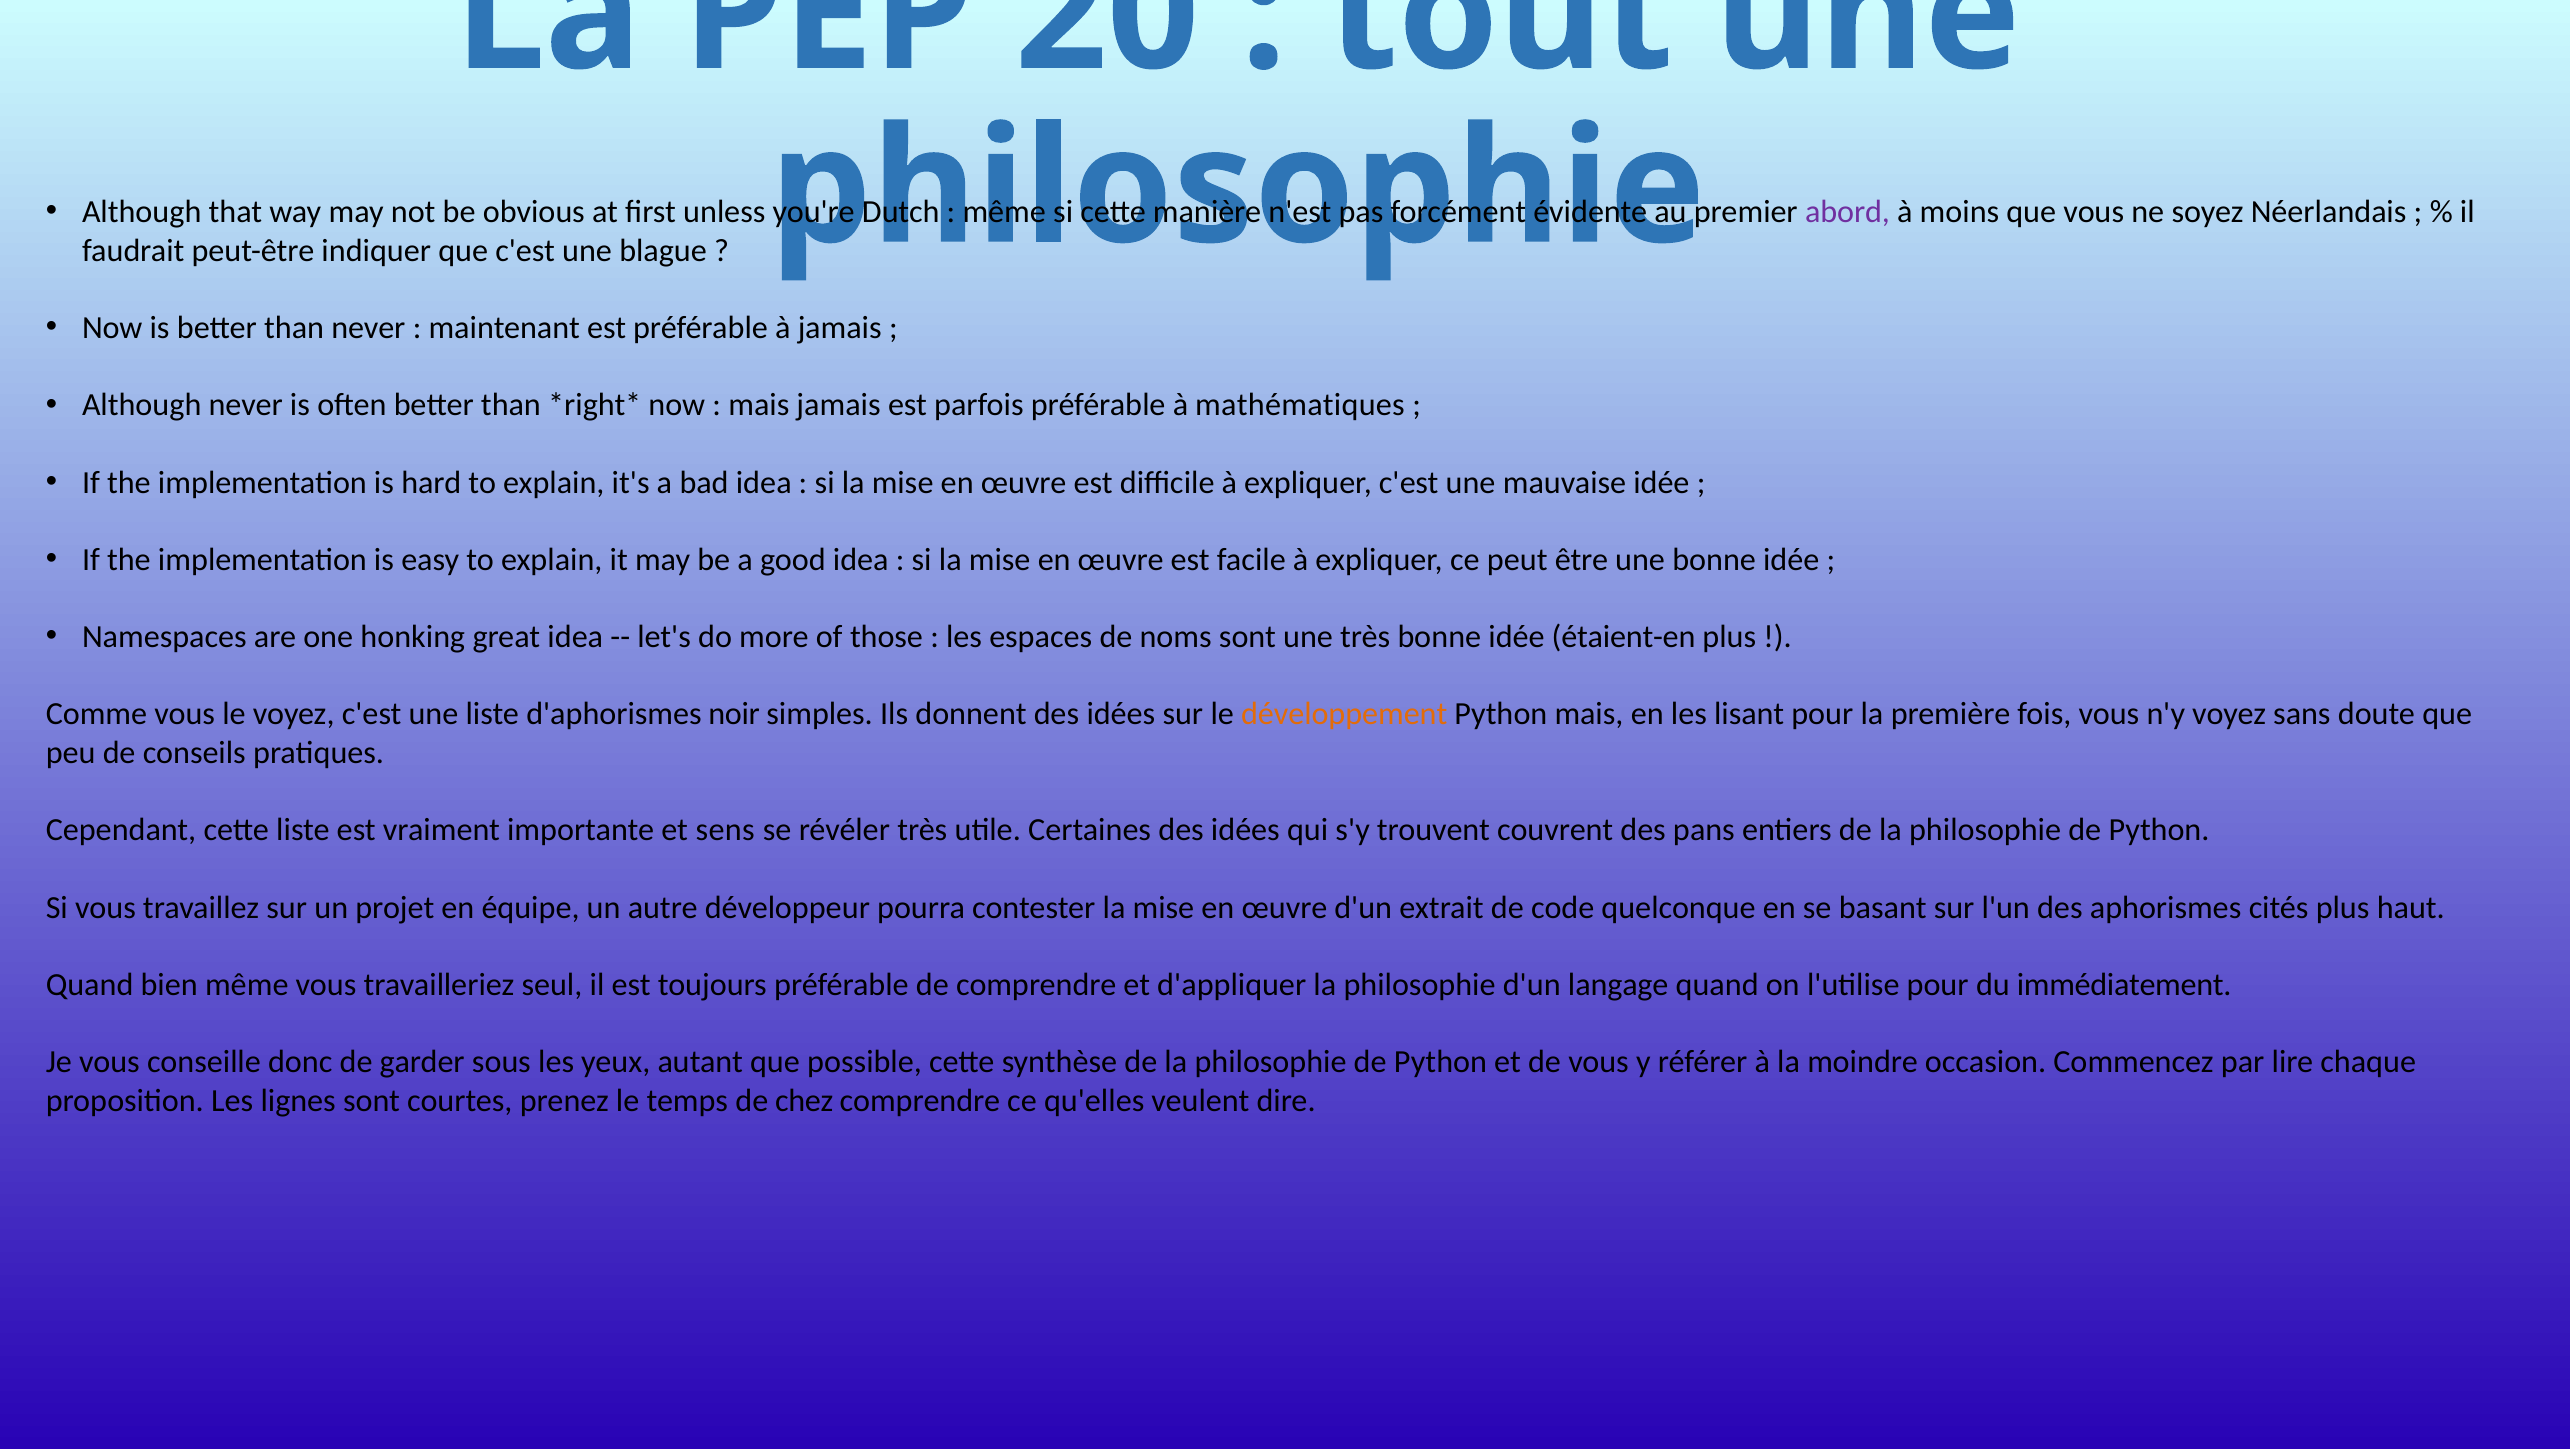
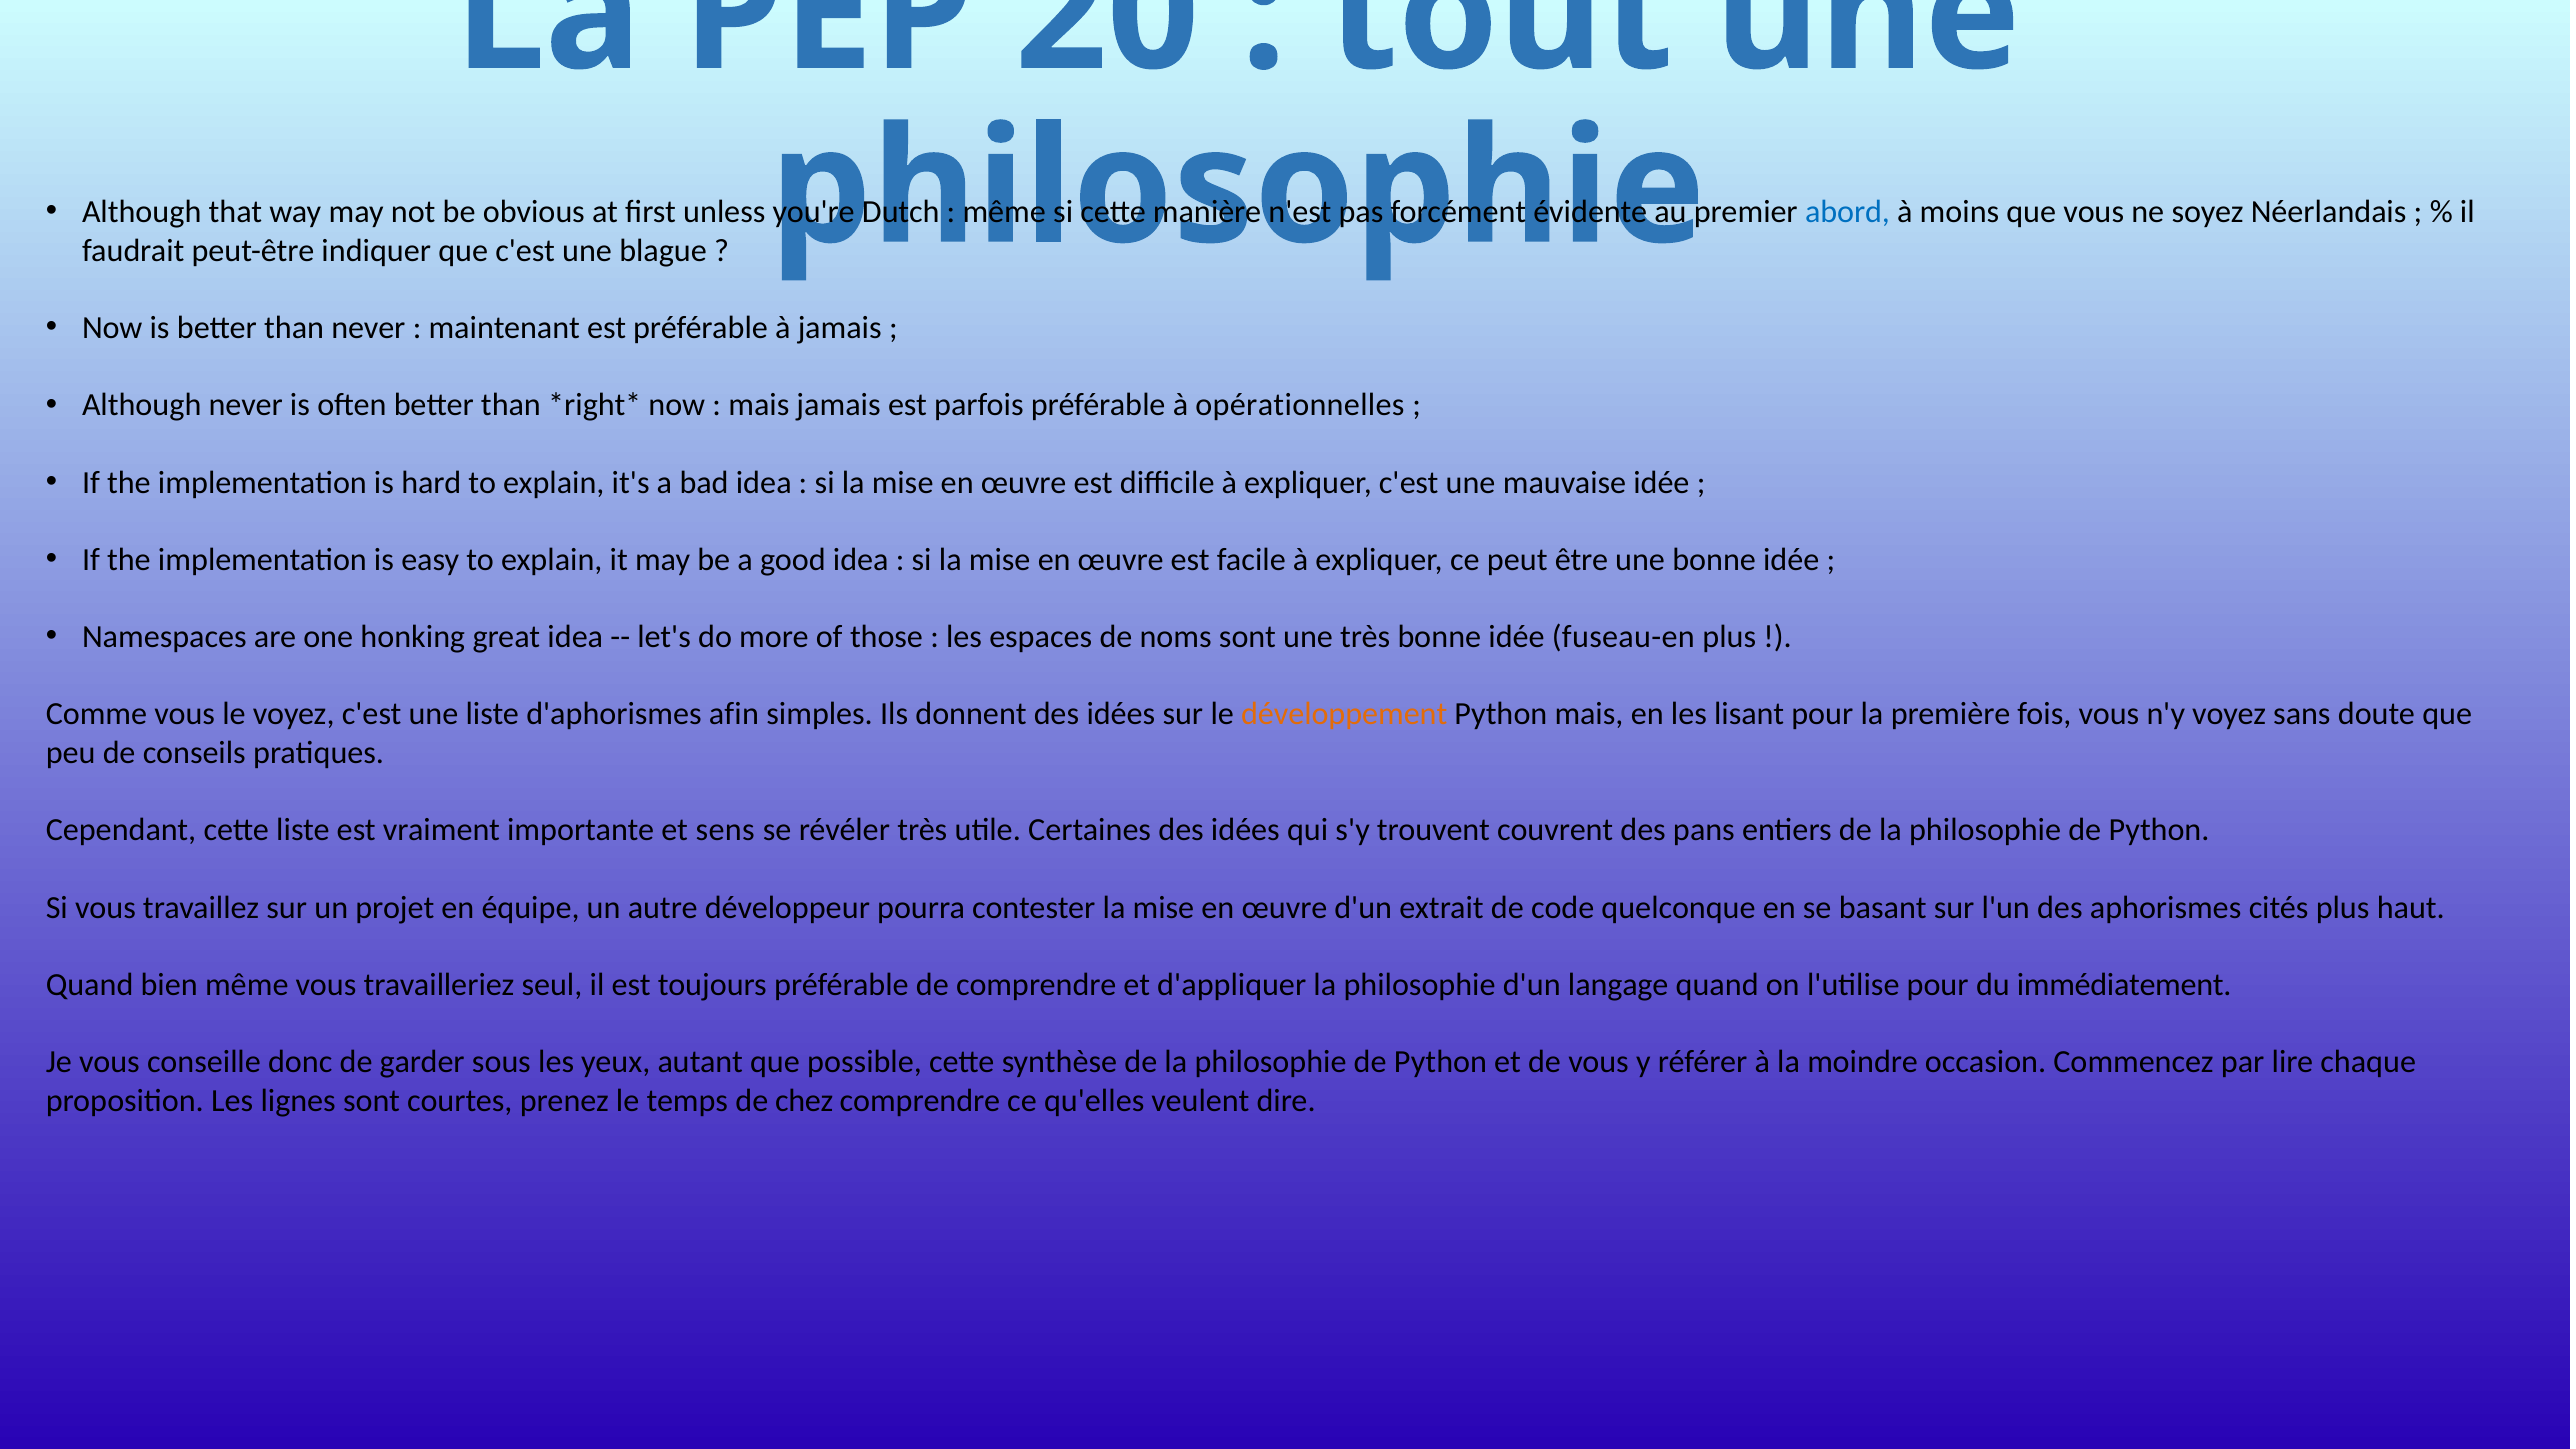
abord colour: purple -> blue (1847, 212)
mathématiques: mathématiques -> opérationnelles (1300, 405)
étaient-en: étaient-en -> fuseau-en (1623, 637)
noir: noir -> afin (734, 714)
